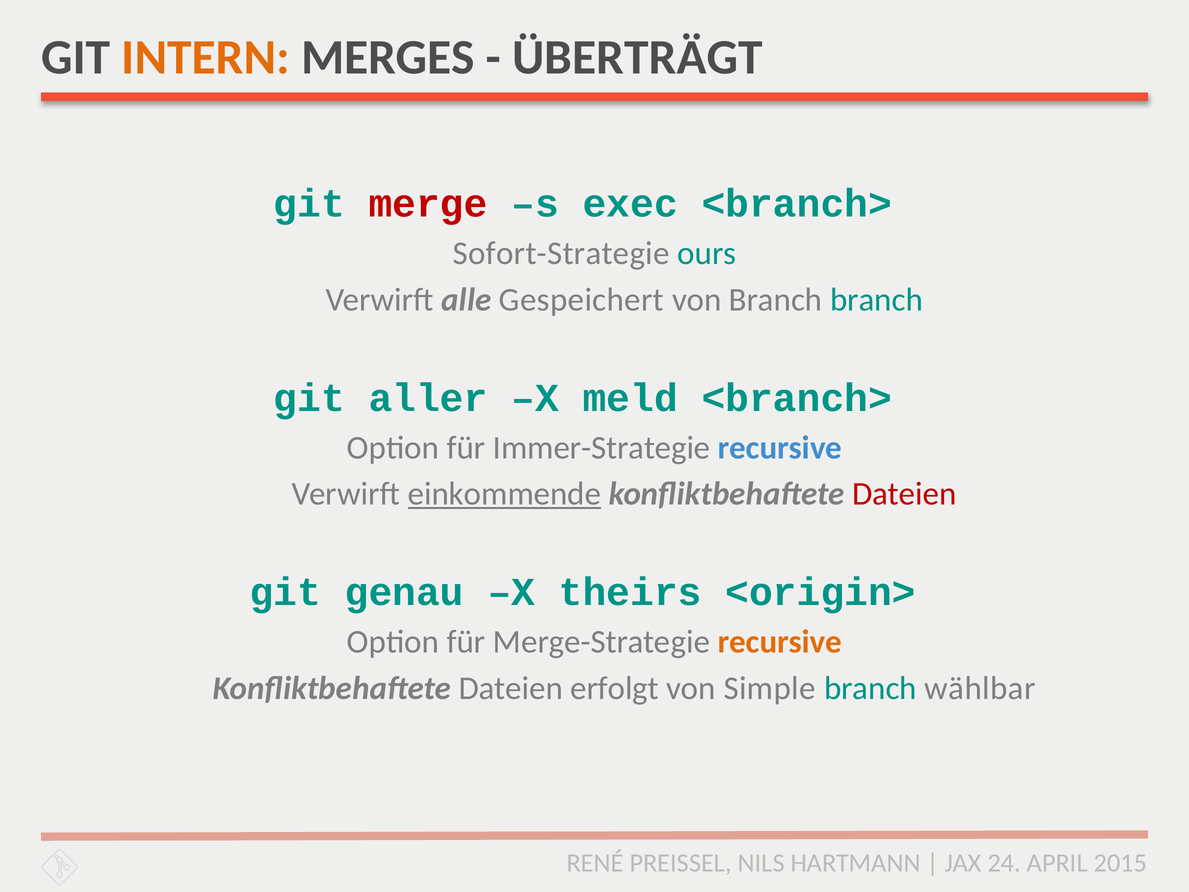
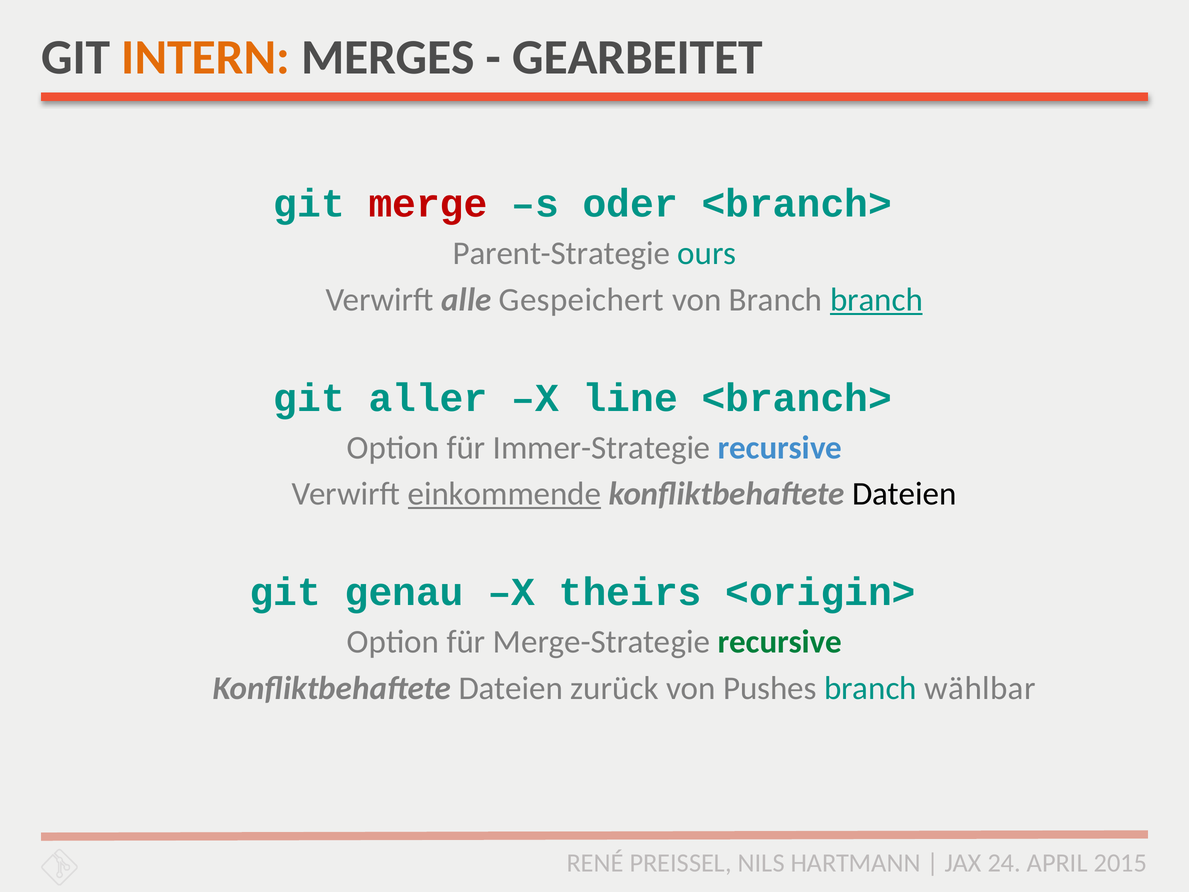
ÜBERTRÄGT: ÜBERTRÄGT -> GEARBEITET (638, 57)
exec: exec -> oder (630, 204)
Sofort-Strategie: Sofort-Strategie -> Parent-Strategie (561, 253)
branch underline: none -> present (876, 300)
meld: meld -> line (630, 398)
Dateien colour: red -> black (904, 494)
recursive colour: orange -> green (780, 642)
erfolgt: erfolgt -> zurück (614, 688)
Simple: Simple -> Pushes (770, 688)
